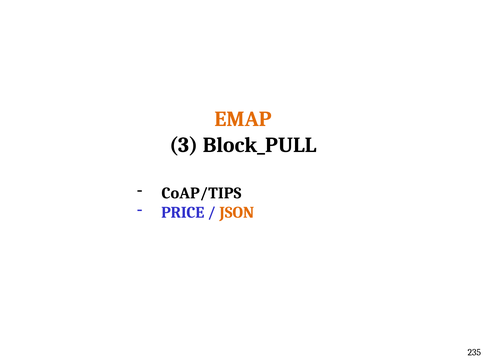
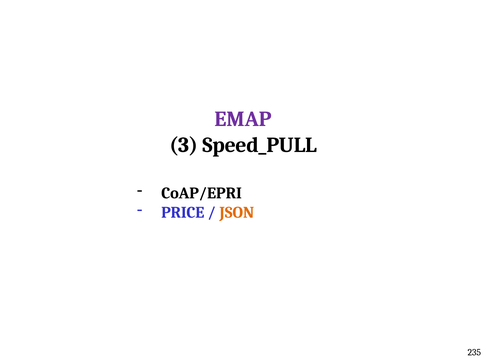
EMAP colour: orange -> purple (243, 119)
Block_PULL: Block_PULL -> Speed_PULL (260, 145)
CoAP/TIPS: CoAP/TIPS -> CoAP/EPRI (202, 193)
